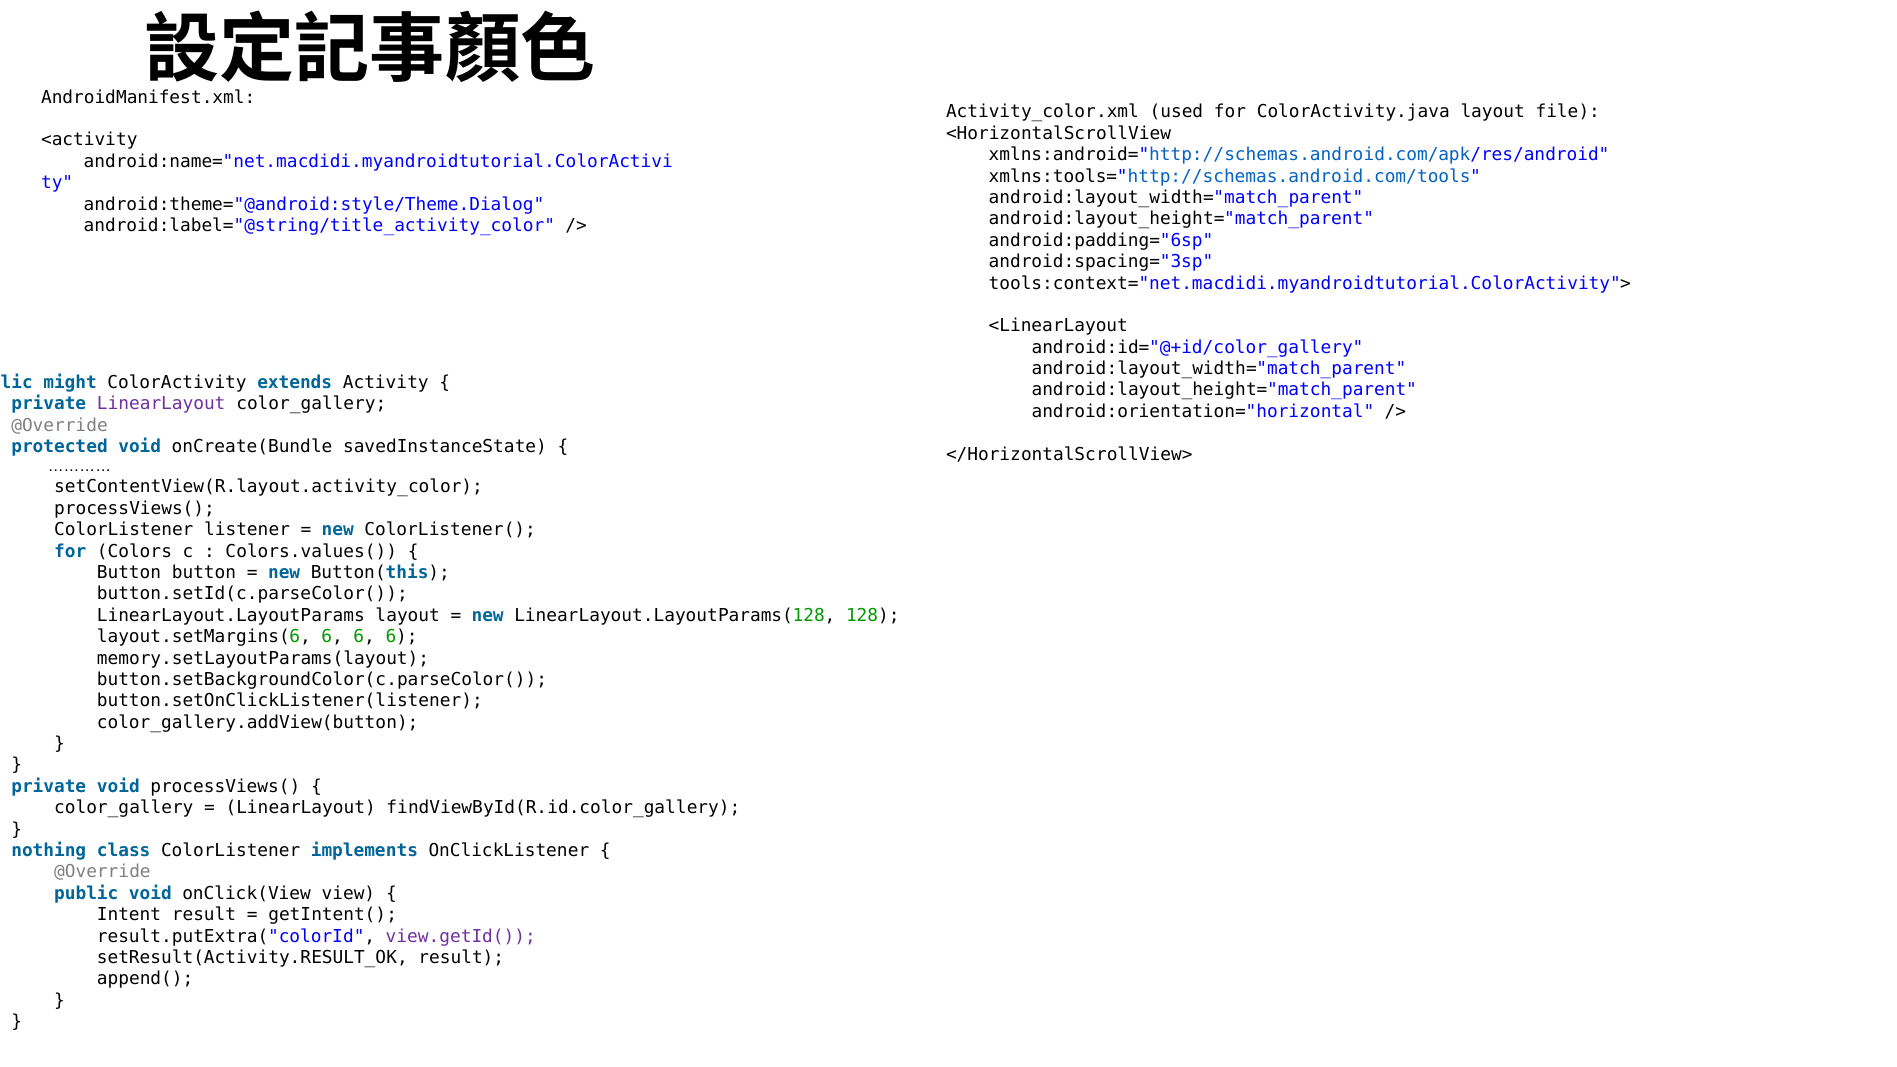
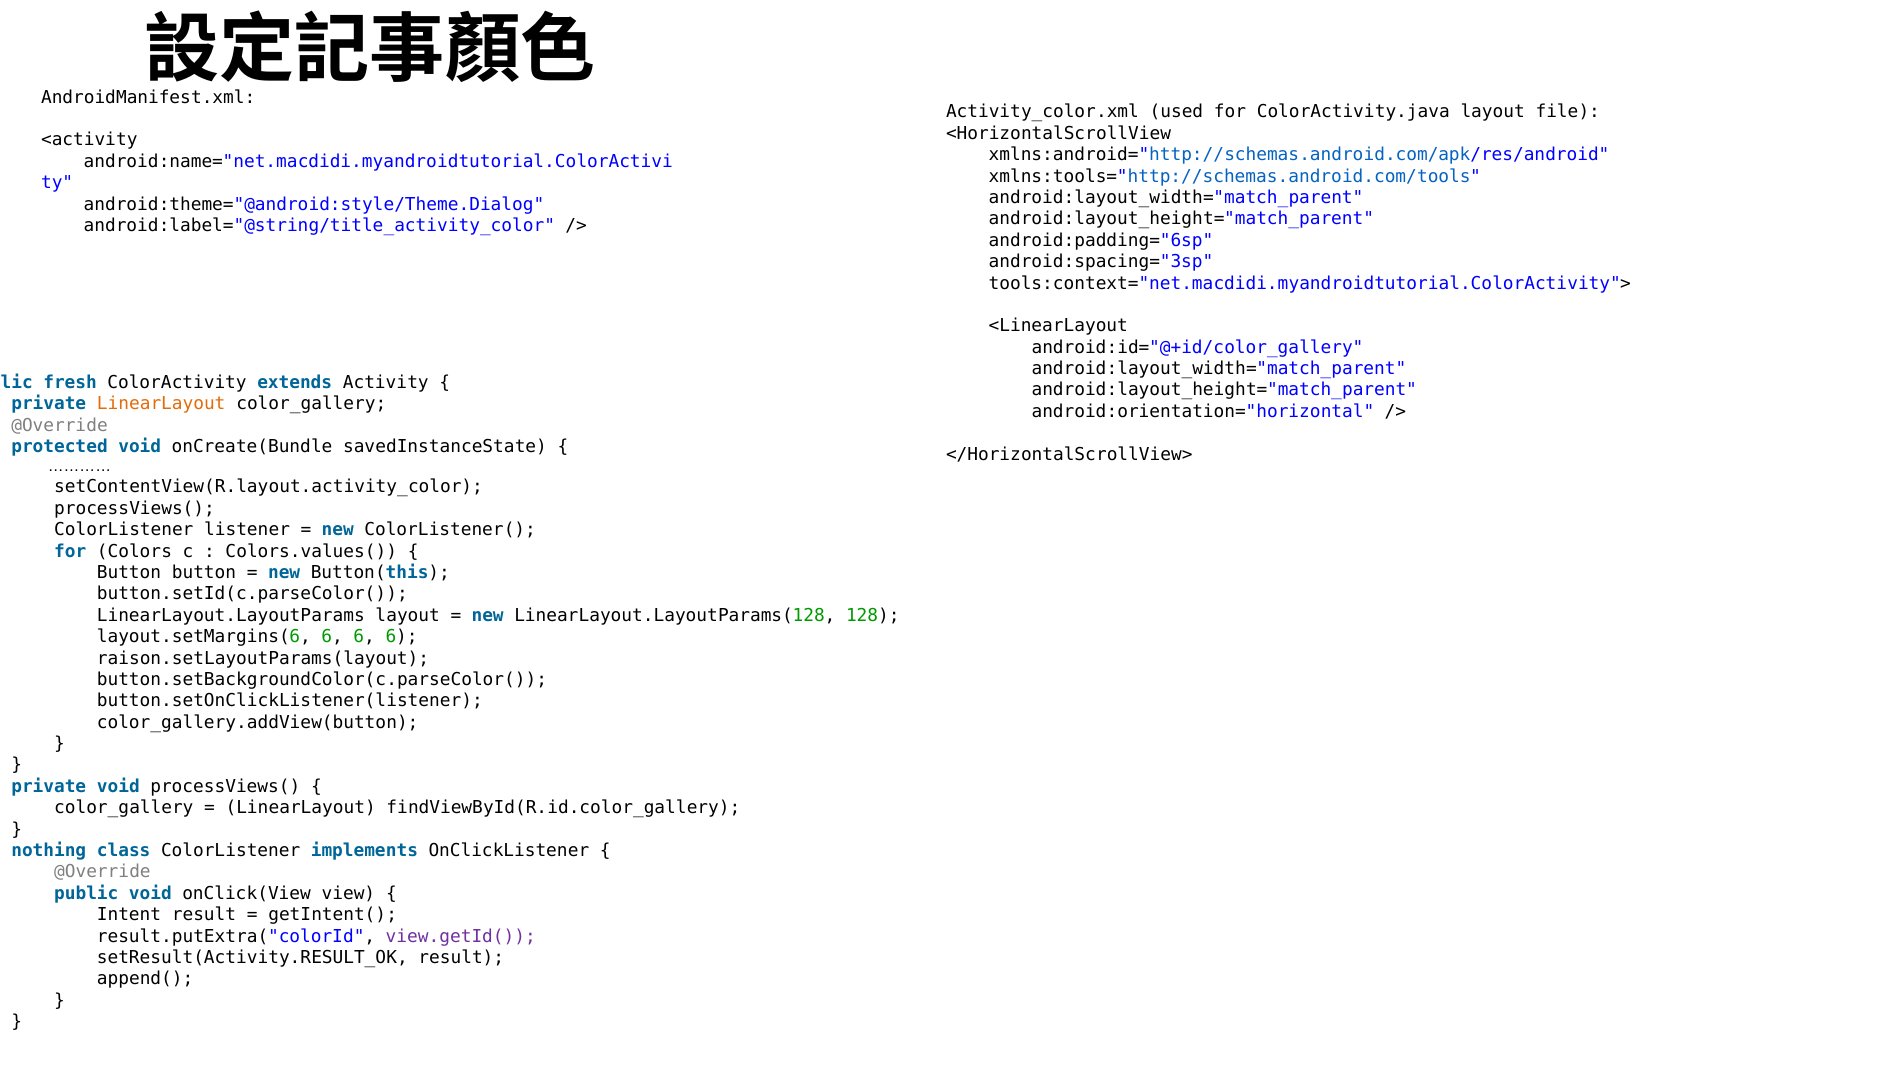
might: might -> fresh (70, 382)
LinearLayout colour: purple -> orange (161, 404)
memory.setLayoutParams(layout: memory.setLayoutParams(layout -> raison.setLayoutParams(layout (263, 658)
